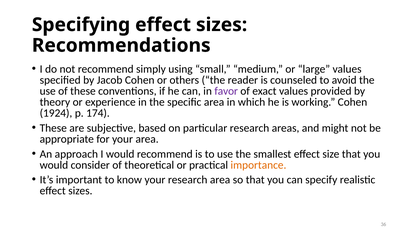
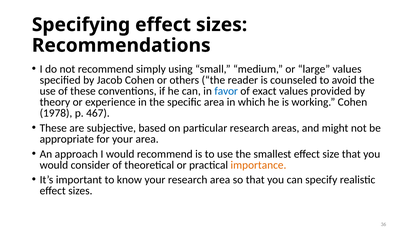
favor colour: purple -> blue (226, 91)
1924: 1924 -> 1978 (56, 113)
174: 174 -> 467 (98, 113)
